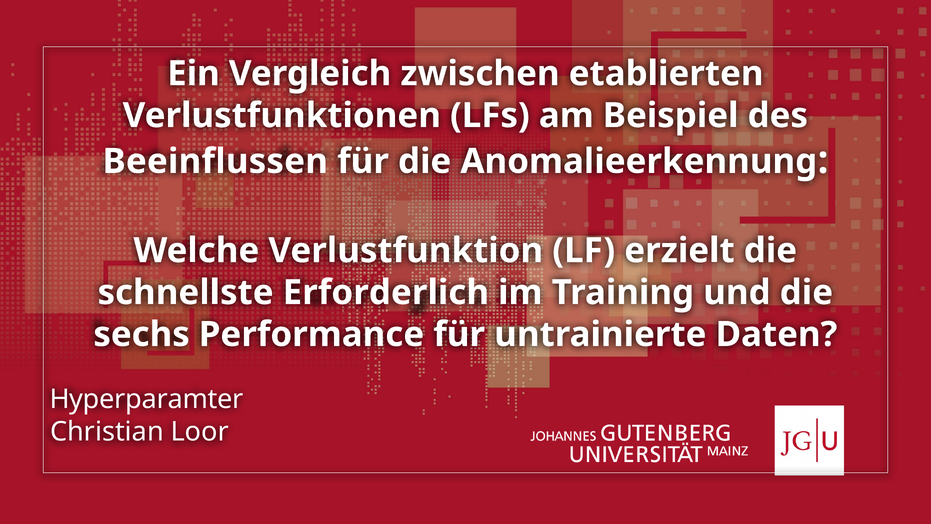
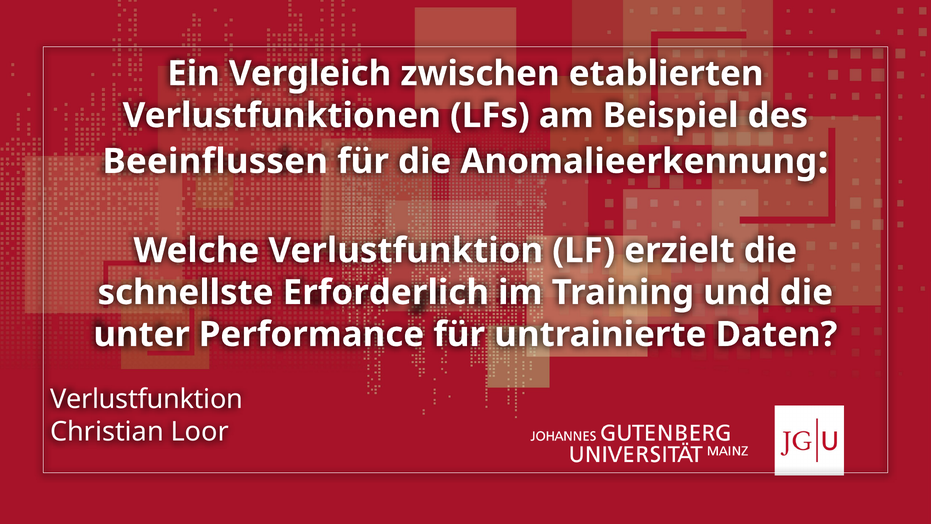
sechs: sechs -> unter (142, 334)
Hyperparamter: Hyperparamter -> Verlustfunktion (147, 399)
